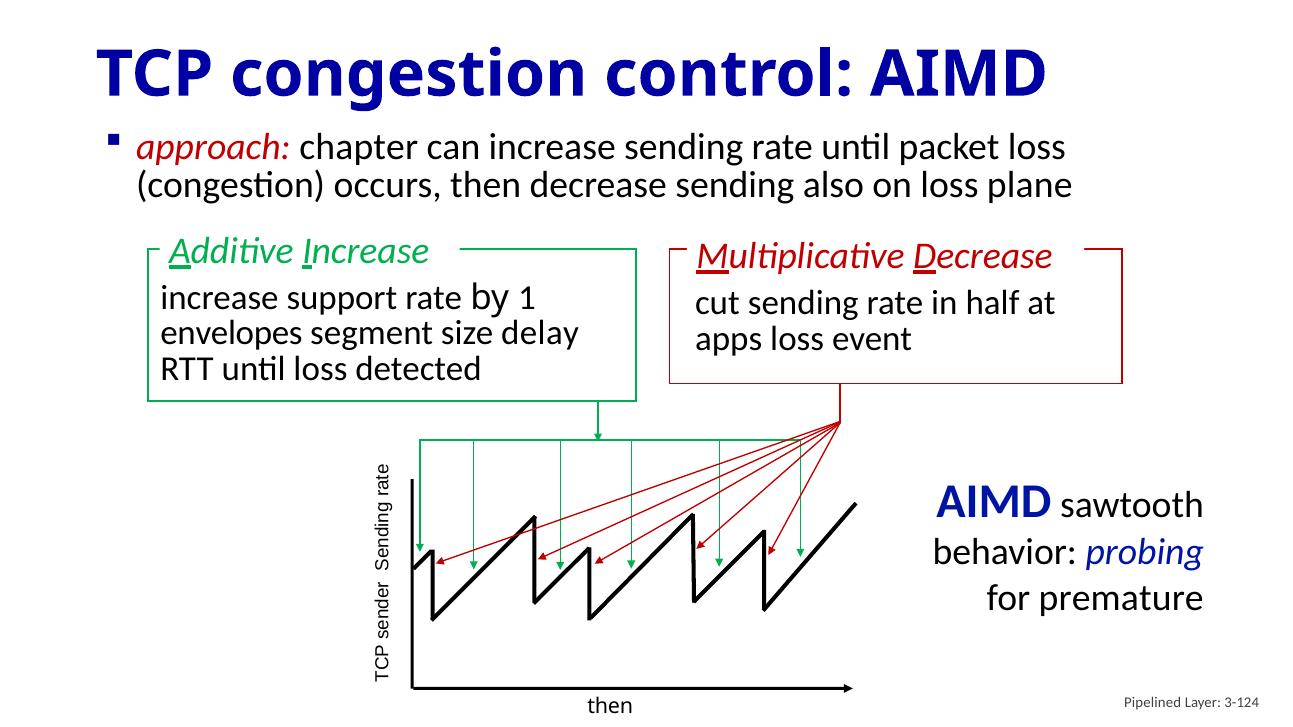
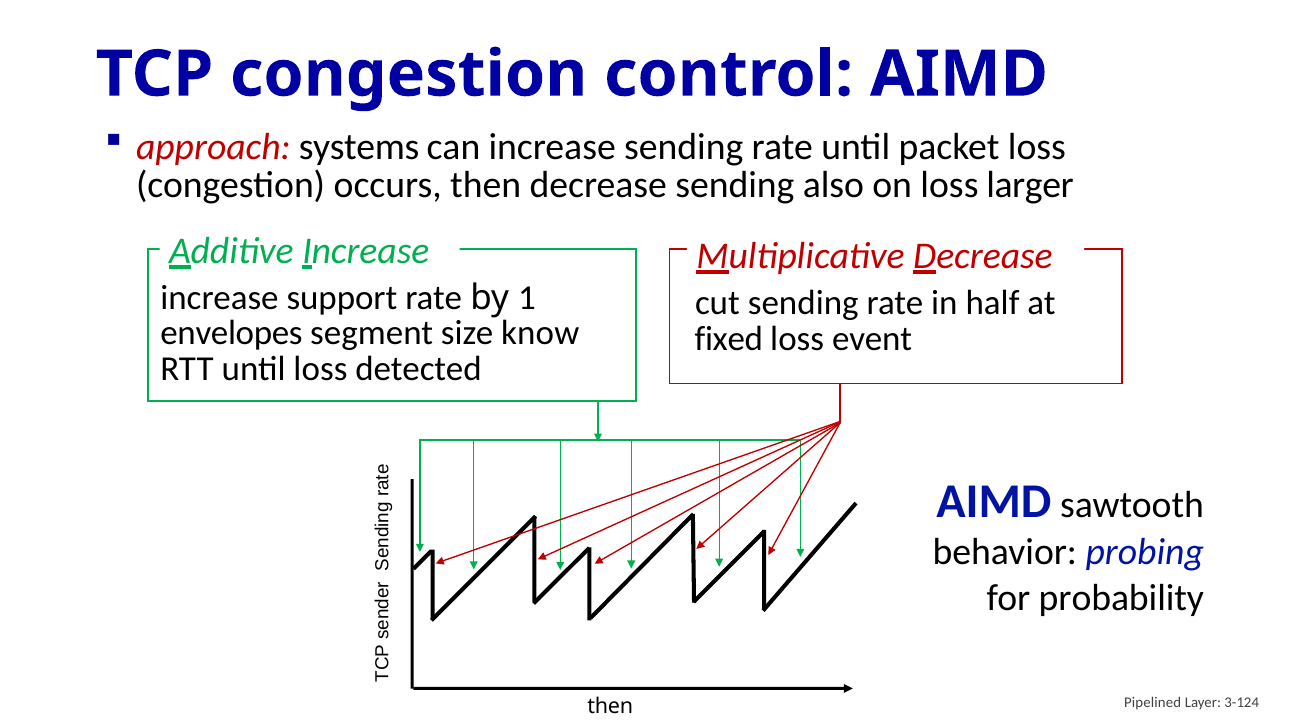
chapter: chapter -> systems (359, 147)
plane: plane -> larger (1030, 185)
delay: delay -> know (540, 334)
apps: apps -> fixed (729, 339)
premature: premature -> probability (1121, 598)
